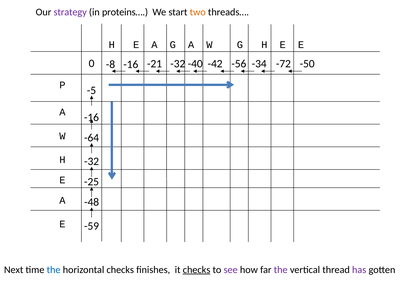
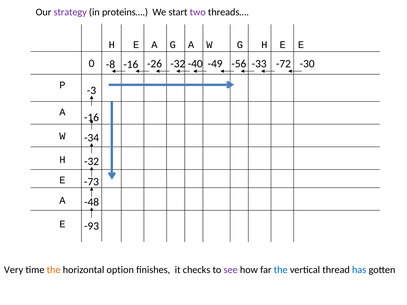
two colour: orange -> purple (198, 12)
-21: -21 -> -26 (155, 64)
-42: -42 -> -49 (215, 64)
-34: -34 -> -33 (259, 64)
-50: -50 -> -30 (307, 64)
-5: -5 -> -3 (92, 90)
-64: -64 -> -34 (92, 138)
-25: -25 -> -73 (91, 182)
-59: -59 -> -93 (92, 226)
Next: Next -> Very (14, 270)
the colour: blue -> orange (54, 270)
horizontal checks: checks -> option (120, 270)
checks underline: present -> none (197, 270)
the colour: purple -> blue (281, 270)
has colour: purple -> blue (359, 270)
